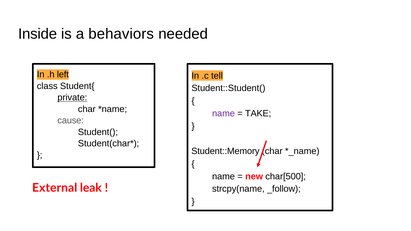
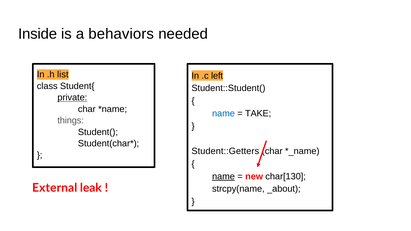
left: left -> list (63, 75)
tell: tell -> left (217, 76)
name colour: purple -> blue (223, 114)
cause: cause -> things (71, 121)
Student::Memory: Student::Memory -> Student::Getters (225, 151)
name underline: none -> present (223, 177)
char[500: char[500 -> char[130 (286, 177)
_follow: _follow -> _about (284, 189)
